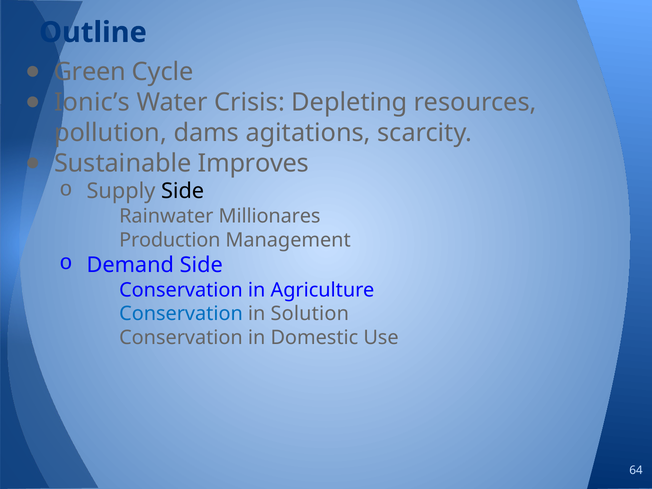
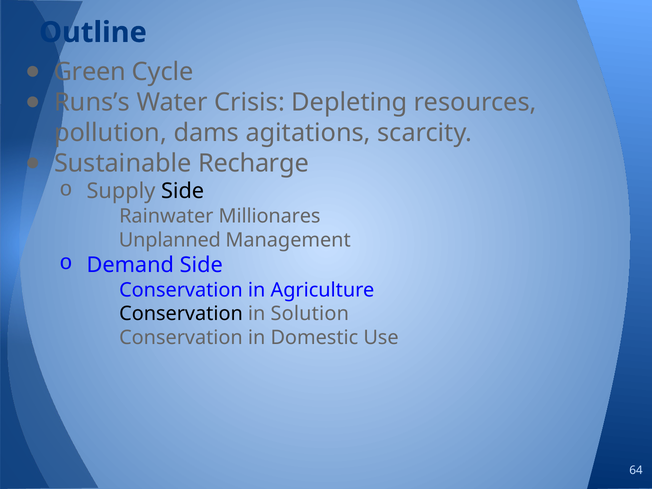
Ionic’s: Ionic’s -> Runs’s (92, 102)
Improves: Improves -> Recharge (253, 163)
Production: Production -> Unplanned (170, 240)
Conservation colour: blue -> black (181, 314)
